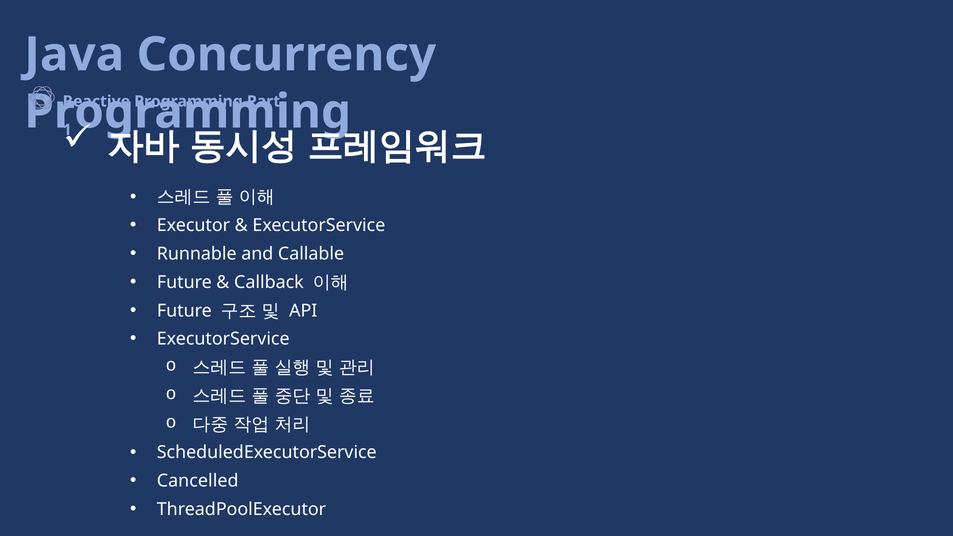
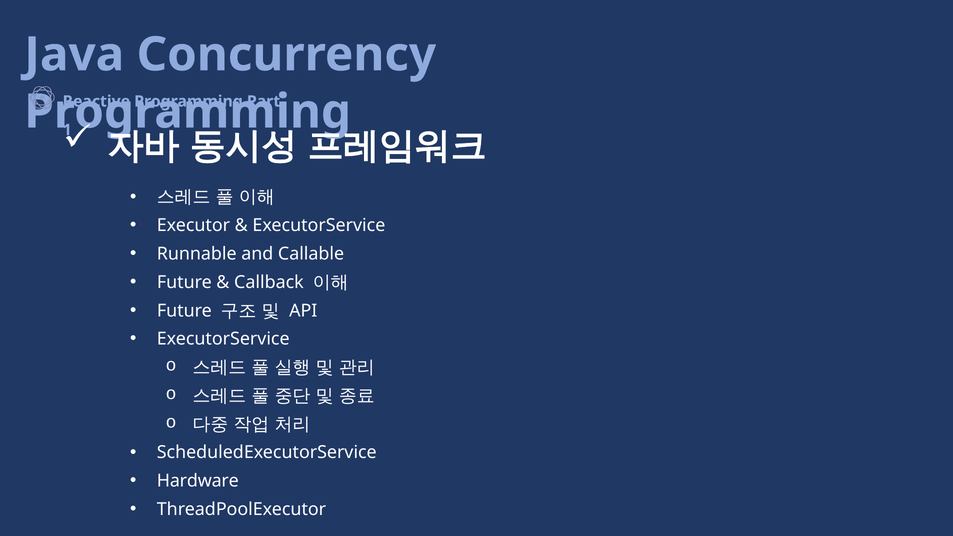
Cancelled: Cancelled -> Hardware (198, 481)
